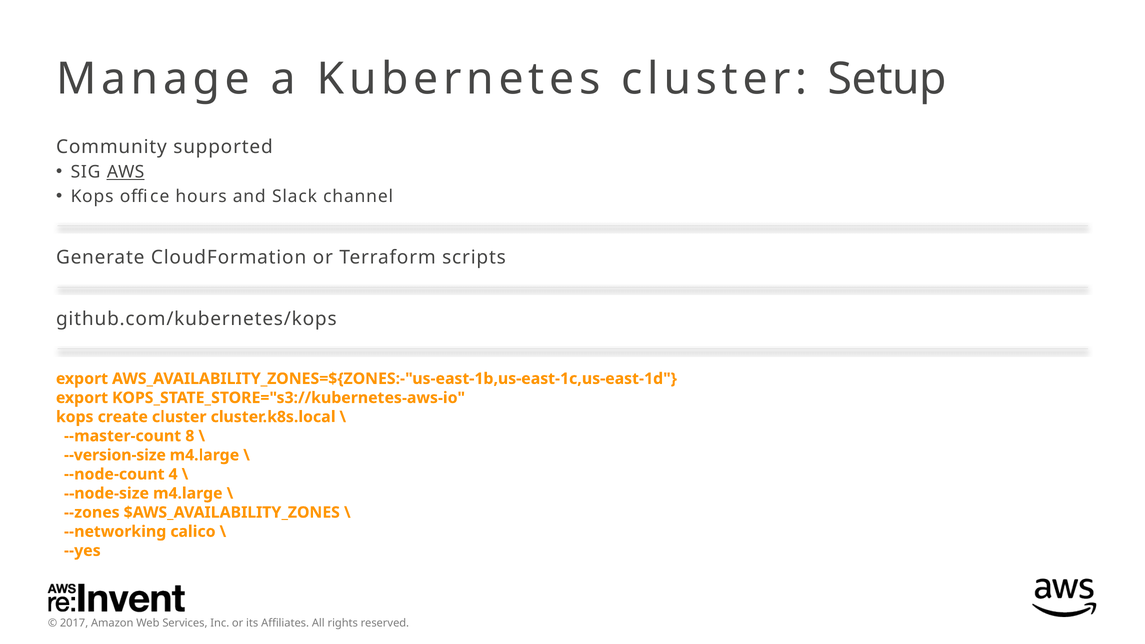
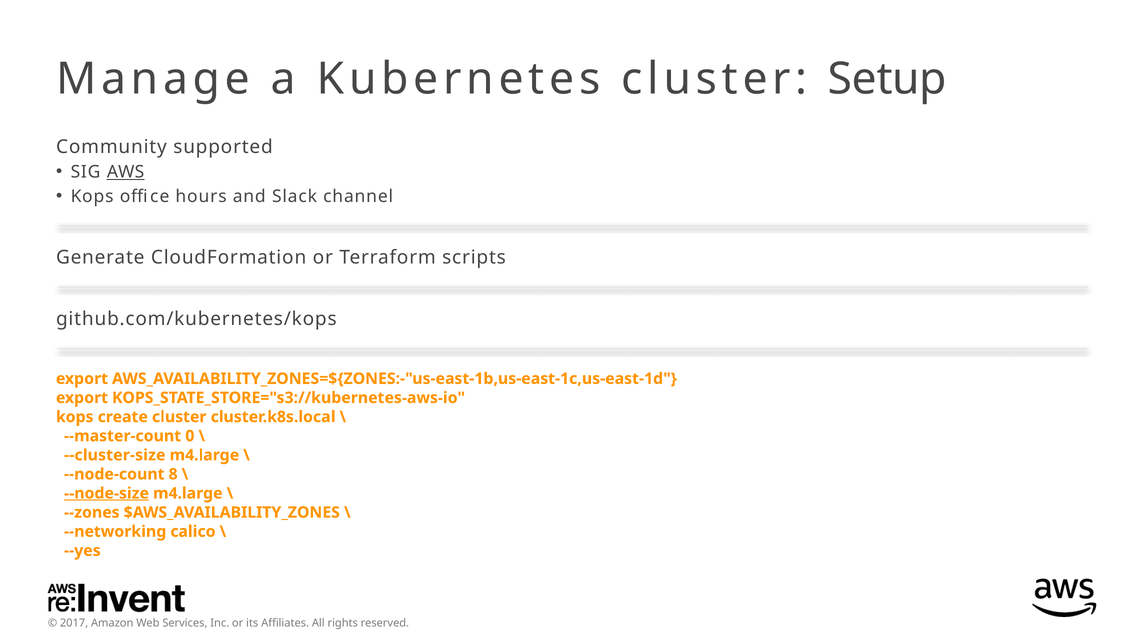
8: 8 -> 0 (190, 436)
--version-size: --version-size -> --cluster-size (115, 455)
4: 4 -> 8 (173, 474)
--node-size underline: none -> present (107, 493)
